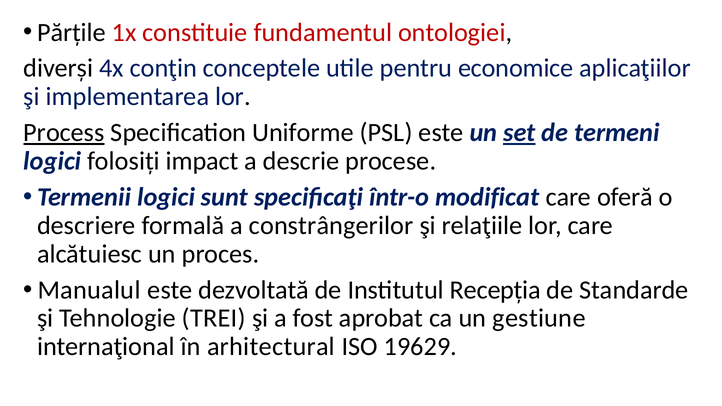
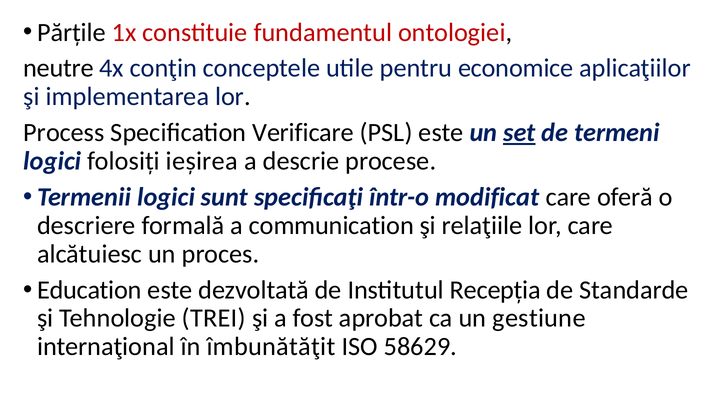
diverși: diverși -> neutre (58, 68)
Process underline: present -> none (64, 133)
Uniforme: Uniforme -> Verificare (303, 133)
impact: impact -> ieșirea (202, 161)
constrângerilor: constrângerilor -> communication (331, 226)
Manualul: Manualul -> Education (89, 290)
arhitectural: arhitectural -> îmbunătăţit (271, 347)
19629: 19629 -> 58629 (420, 347)
